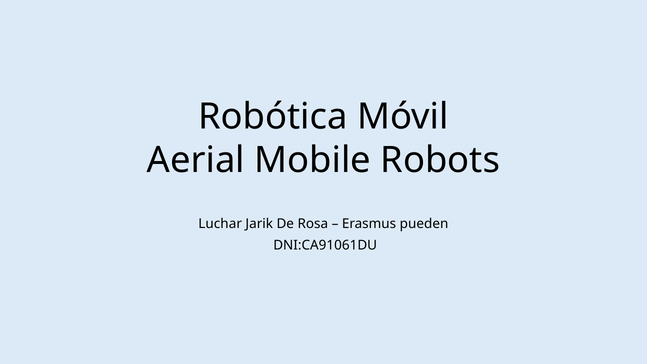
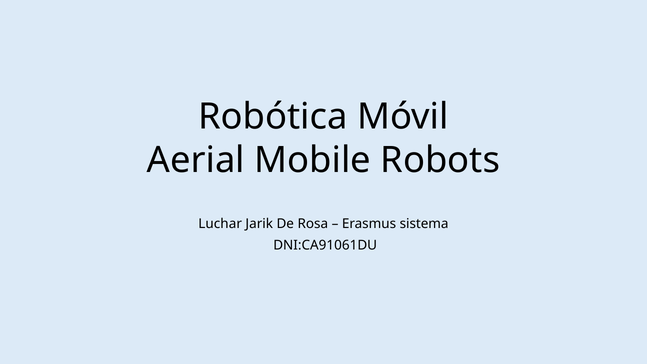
pueden: pueden -> sistema (424, 224)
